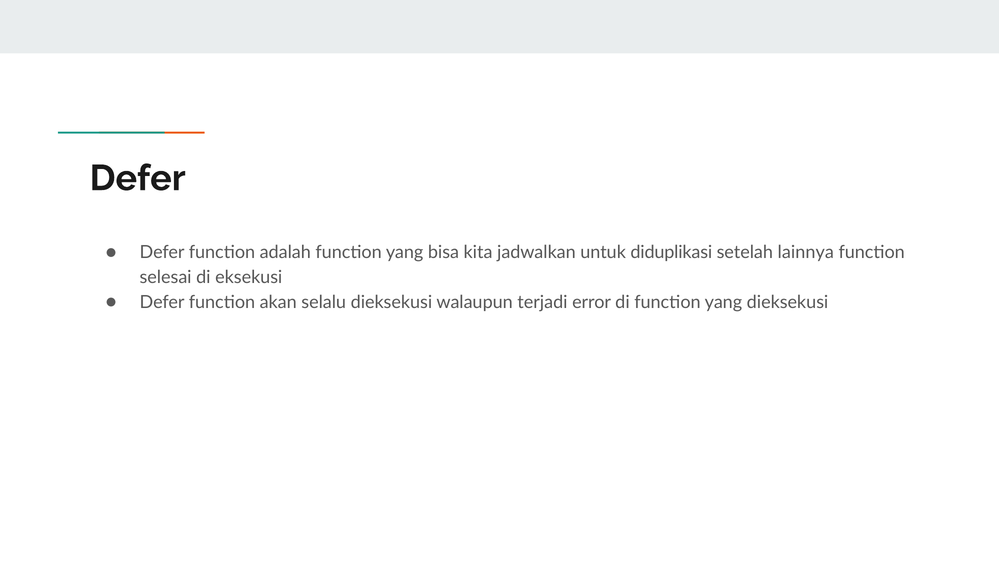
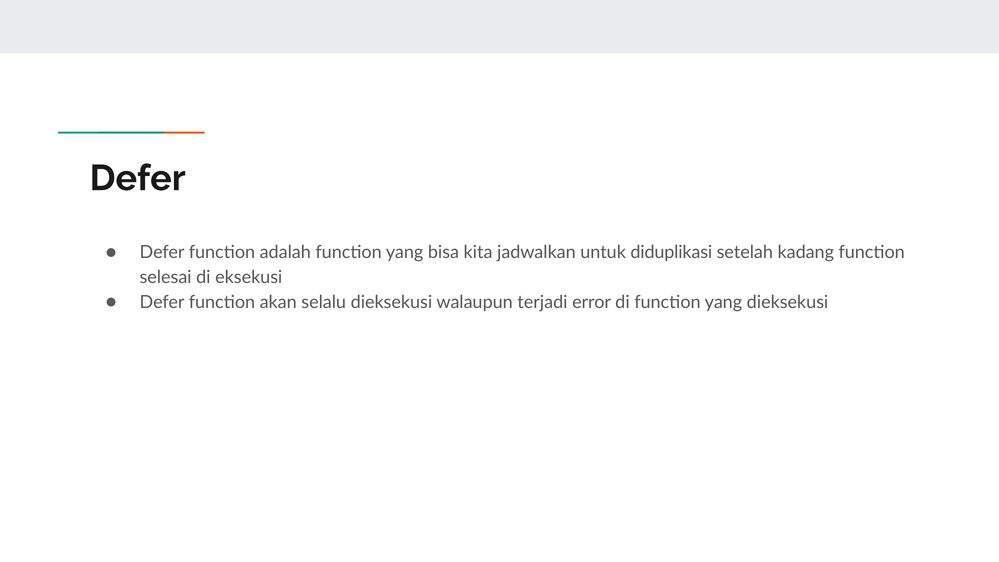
lainnya: lainnya -> kadang (806, 252)
